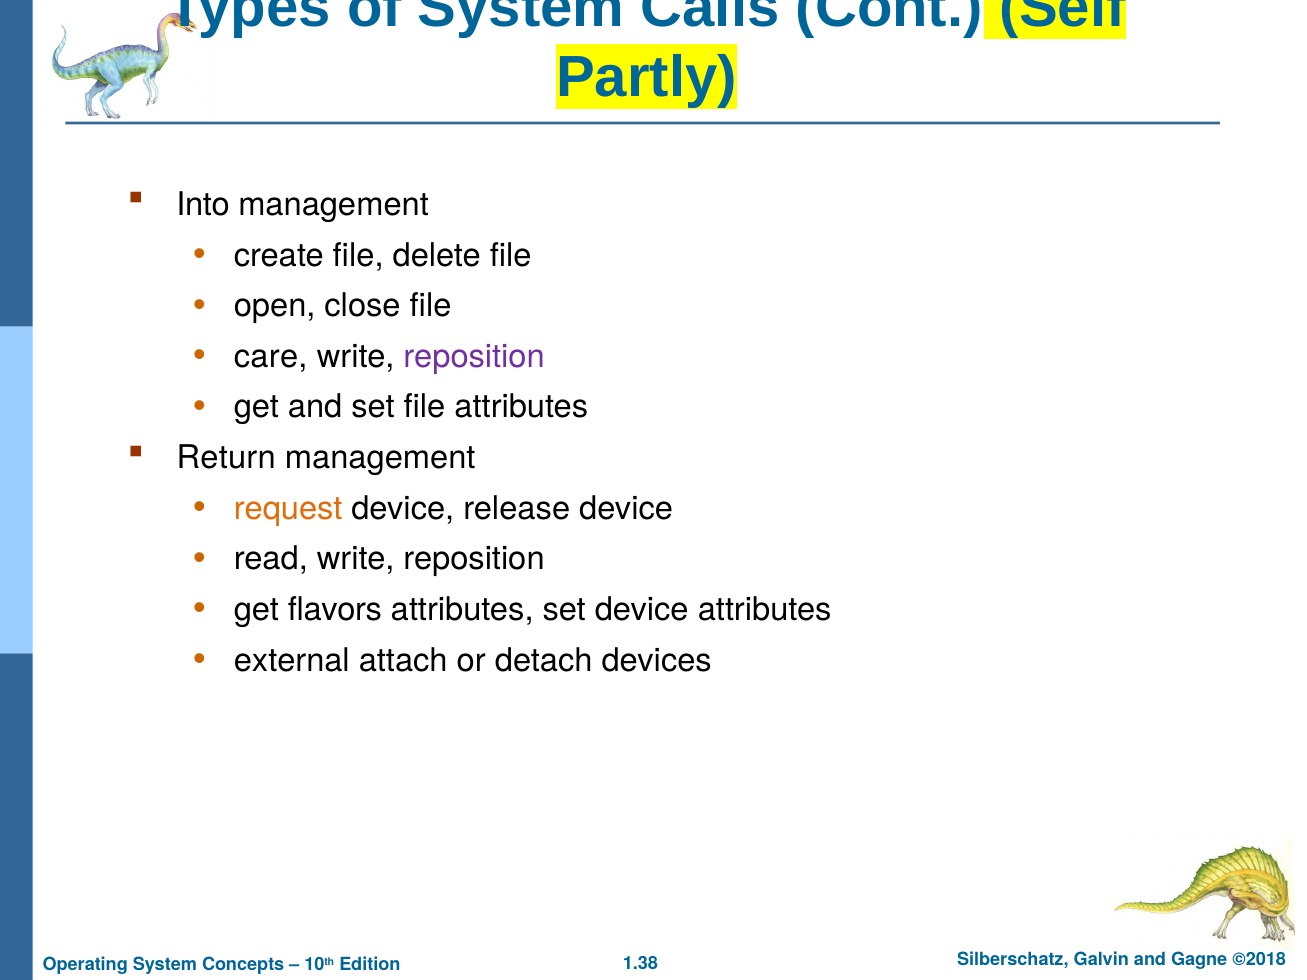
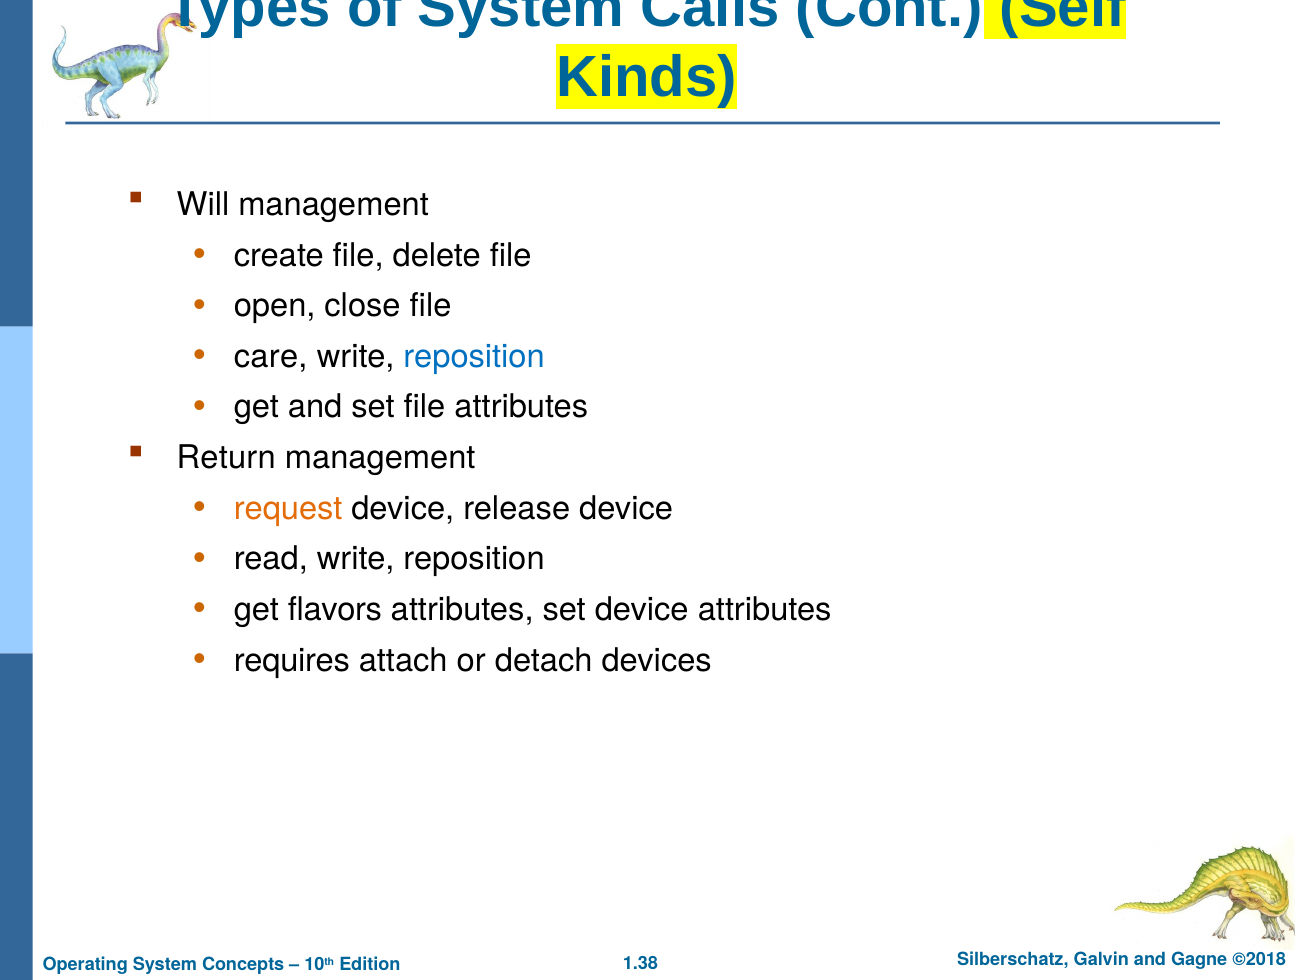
Partly: Partly -> Kinds (646, 77)
Into: Into -> Will (203, 205)
reposition colour: purple -> blue (474, 357)
external: external -> requires (292, 660)
